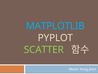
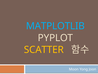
SCATTER colour: light green -> yellow (44, 49)
